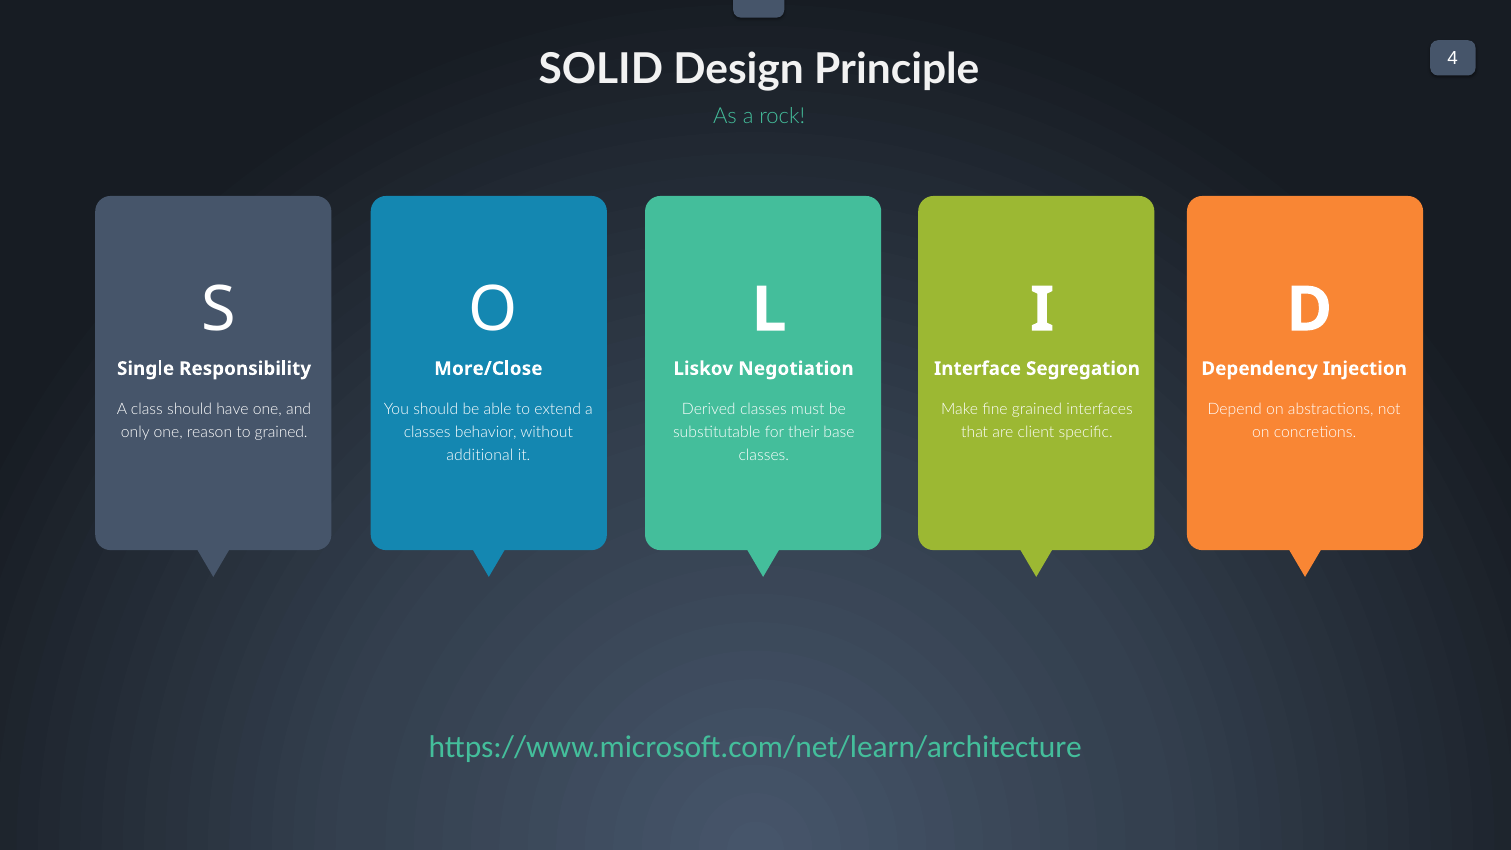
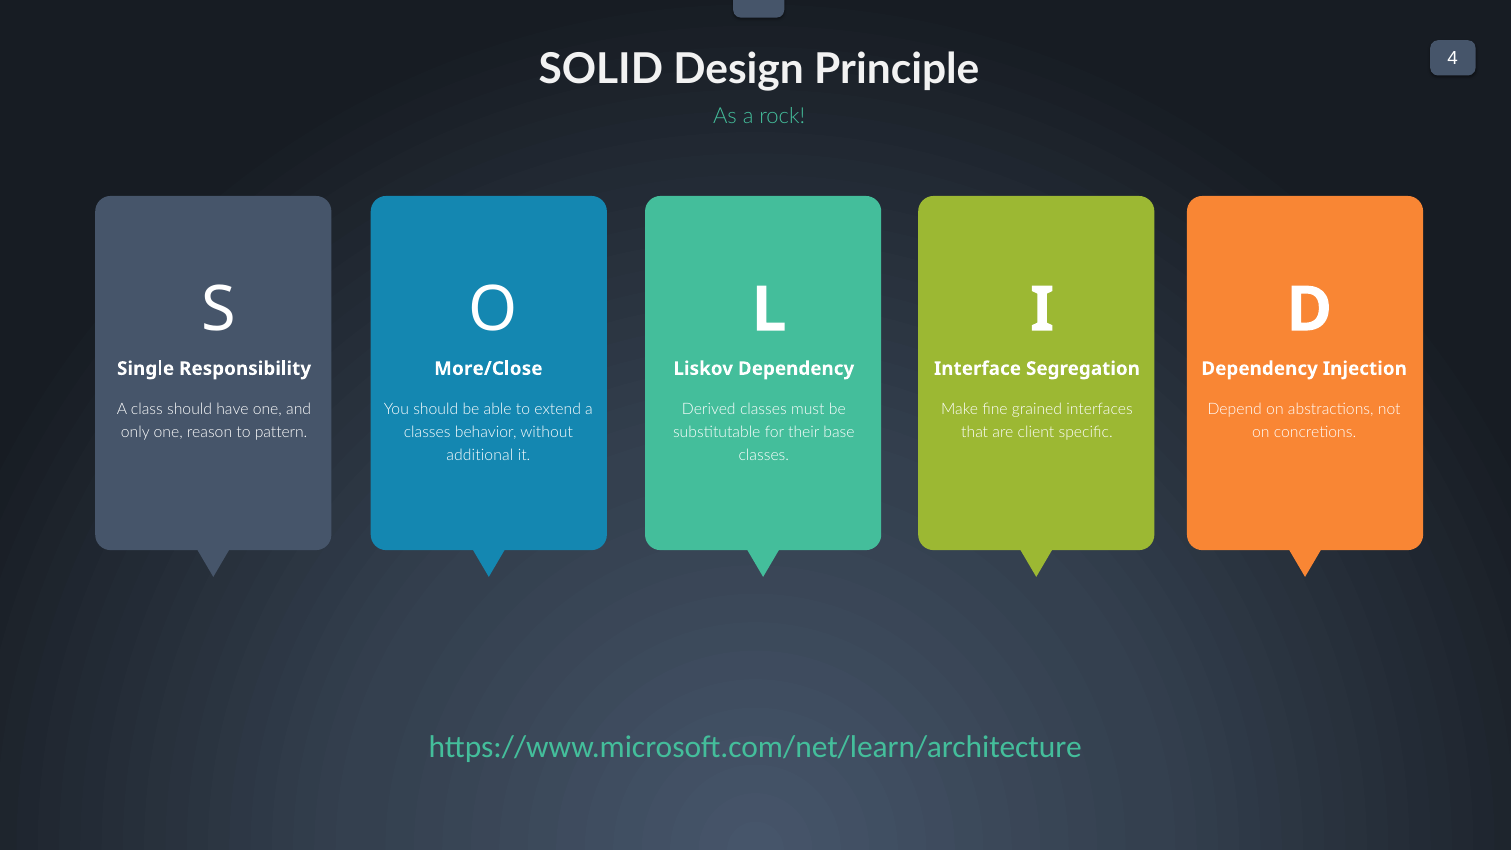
Liskov Negotiation: Negotiation -> Dependency (796, 369)
to grained: grained -> pattern (281, 432)
